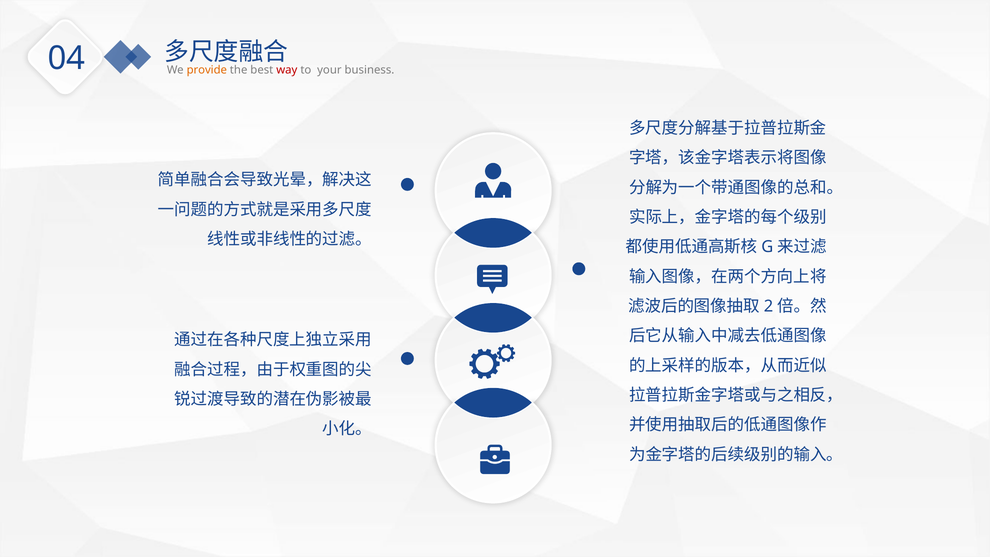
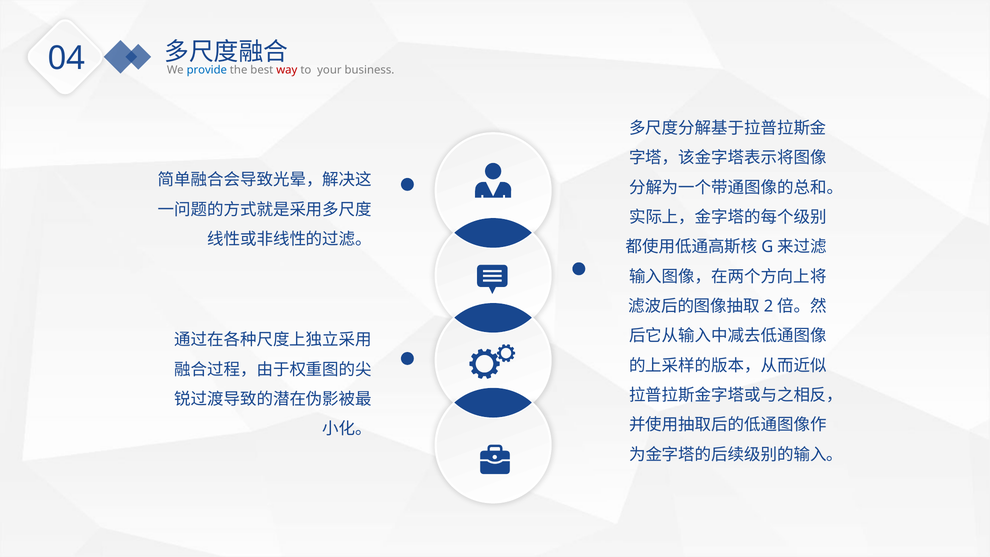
provide colour: orange -> blue (207, 70)
